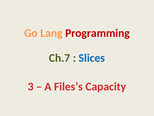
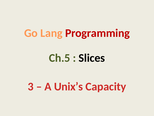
Ch.7: Ch.7 -> Ch.5 (60, 58)
Slices colour: blue -> black (92, 58)
Files’s: Files’s -> Unix’s (68, 86)
